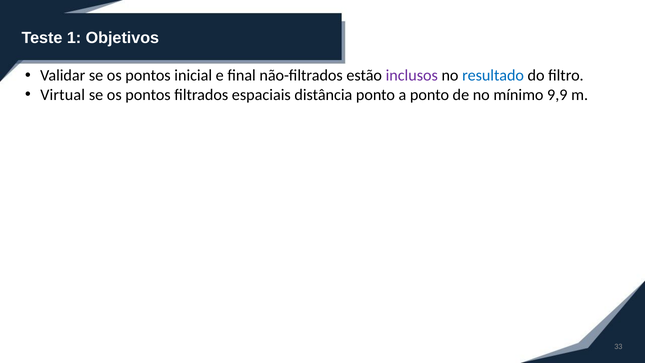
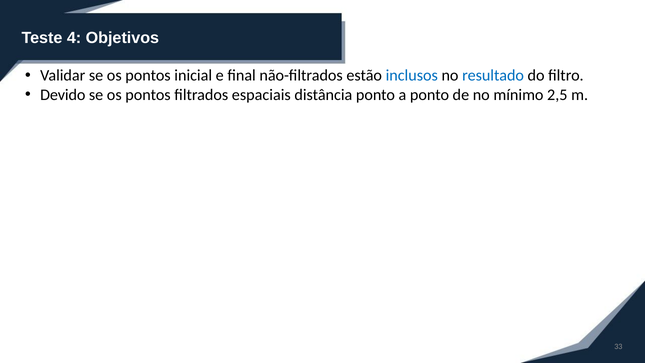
1: 1 -> 4 (74, 38)
inclusos colour: purple -> blue (412, 76)
Virtual: Virtual -> Devido (63, 95)
9,9: 9,9 -> 2,5 (557, 95)
